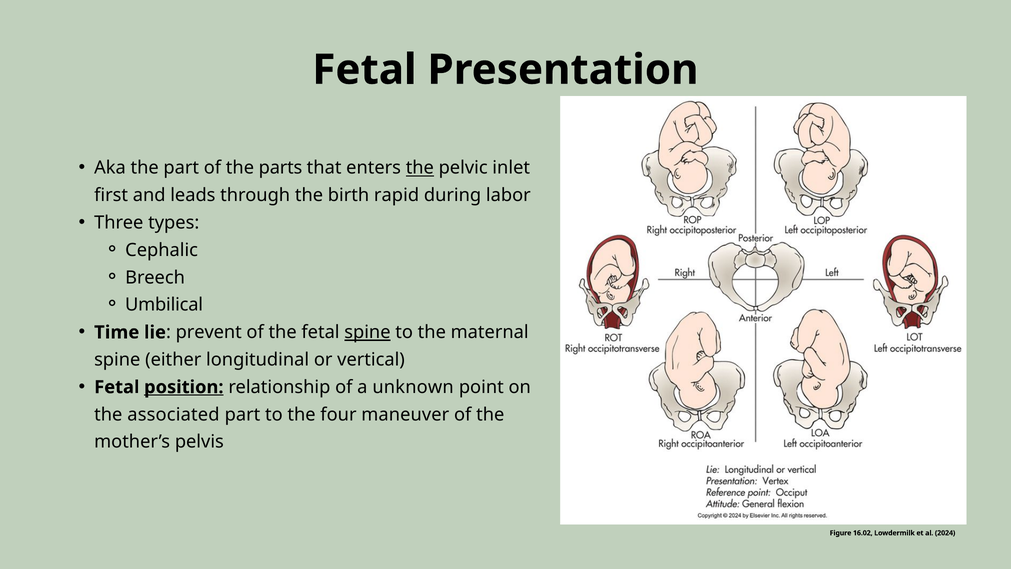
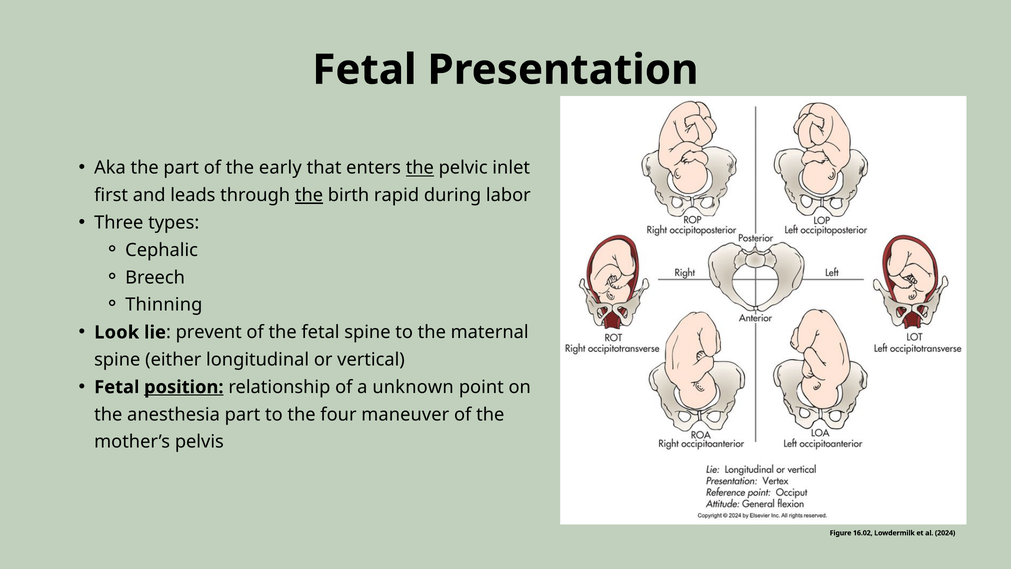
parts: parts -> early (280, 168)
the underline: none -> present (309, 195)
Umbilical: Umbilical -> Thinning (164, 305)
Time: Time -> Look (117, 332)
spine underline: present -> none (367, 332)
associated: associated -> anesthesia (174, 414)
